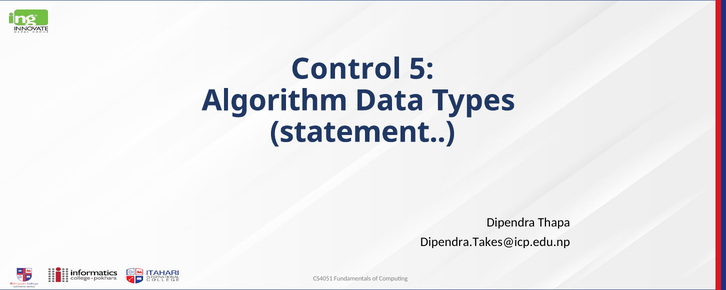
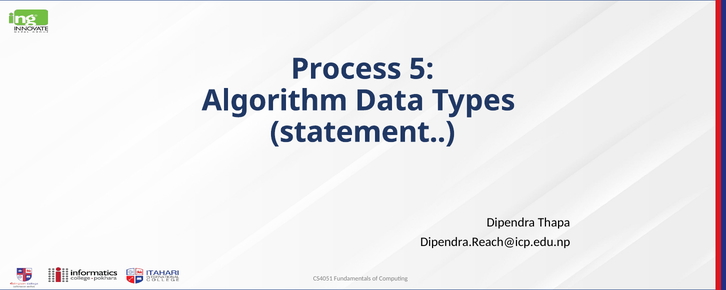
Control: Control -> Process (346, 69)
Dipendra.Takes@icp.edu.np: Dipendra.Takes@icp.edu.np -> Dipendra.Reach@icp.edu.np (495, 242)
